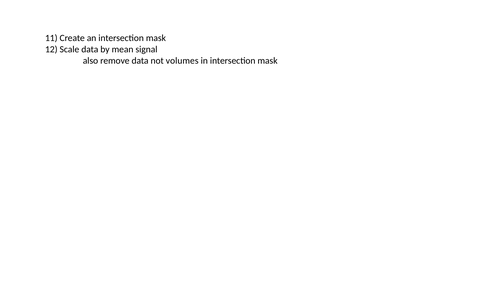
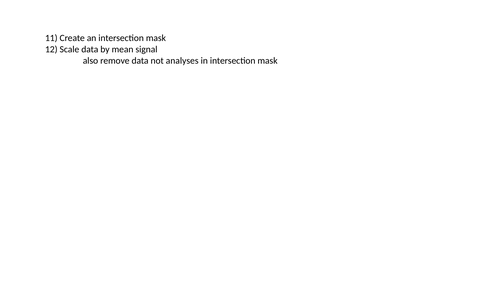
volumes: volumes -> analyses (182, 61)
